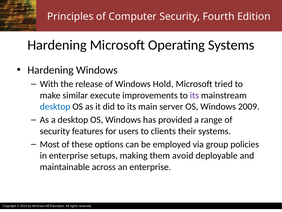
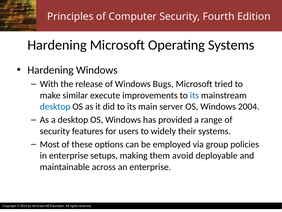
Hold: Hold -> Bugs (163, 84)
its colour: purple -> blue (194, 95)
2009: 2009 -> 2004 (249, 106)
clients: clients -> widely (163, 131)
